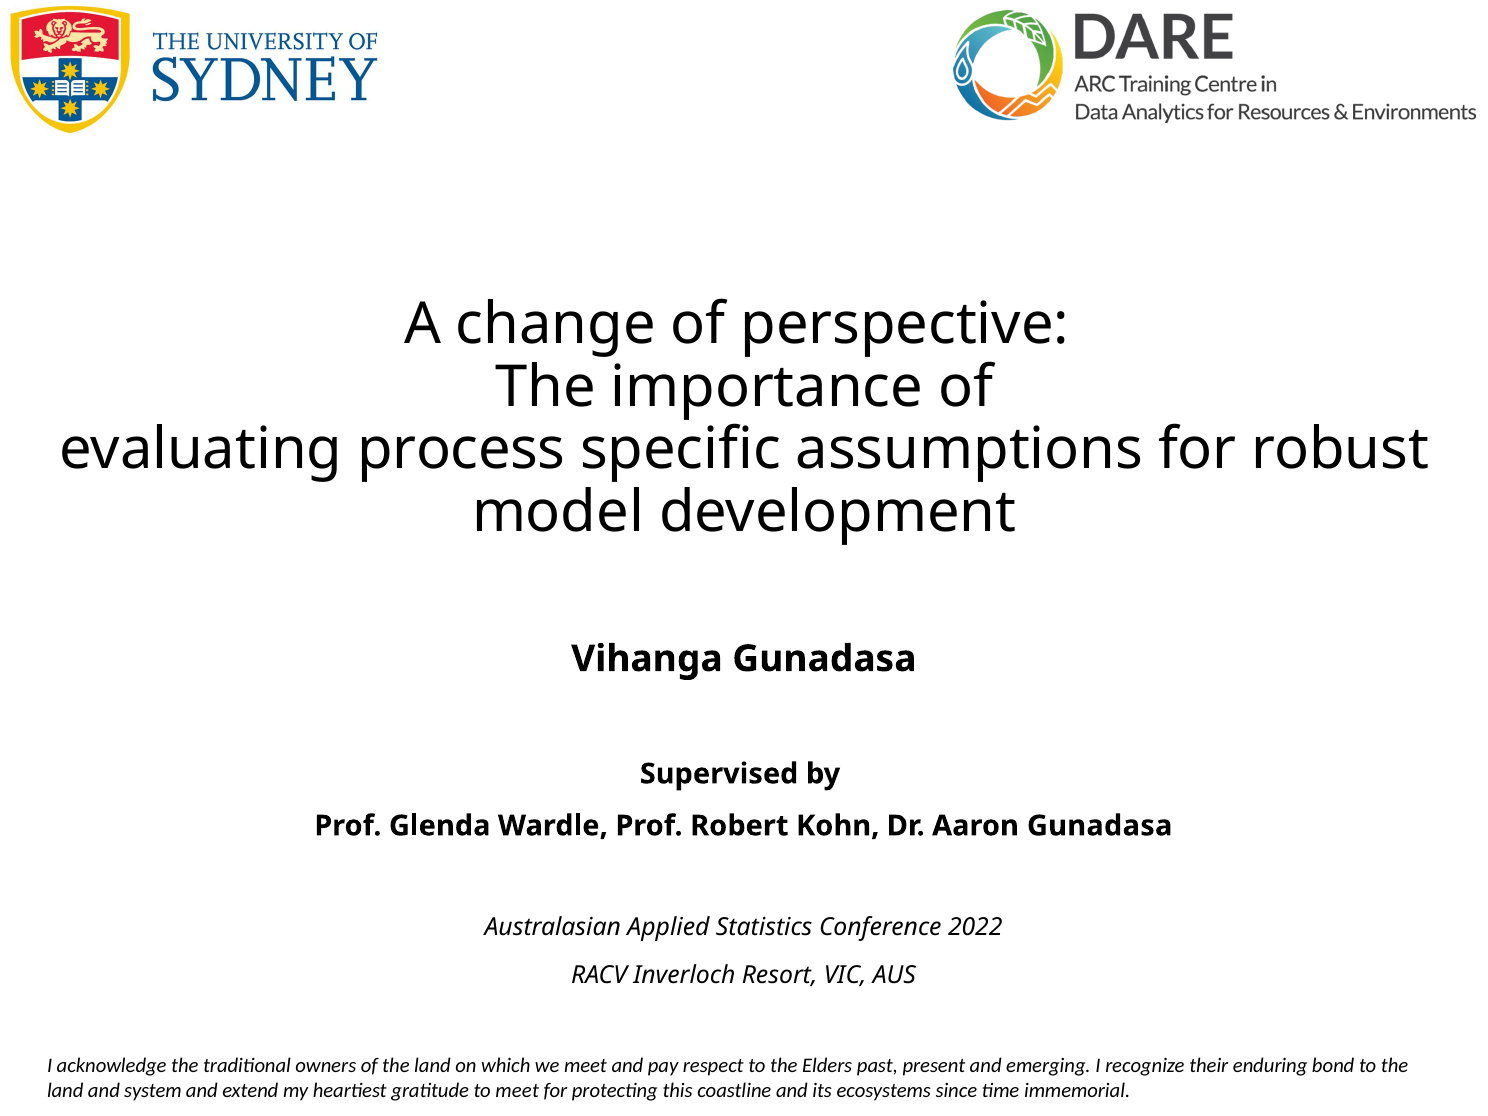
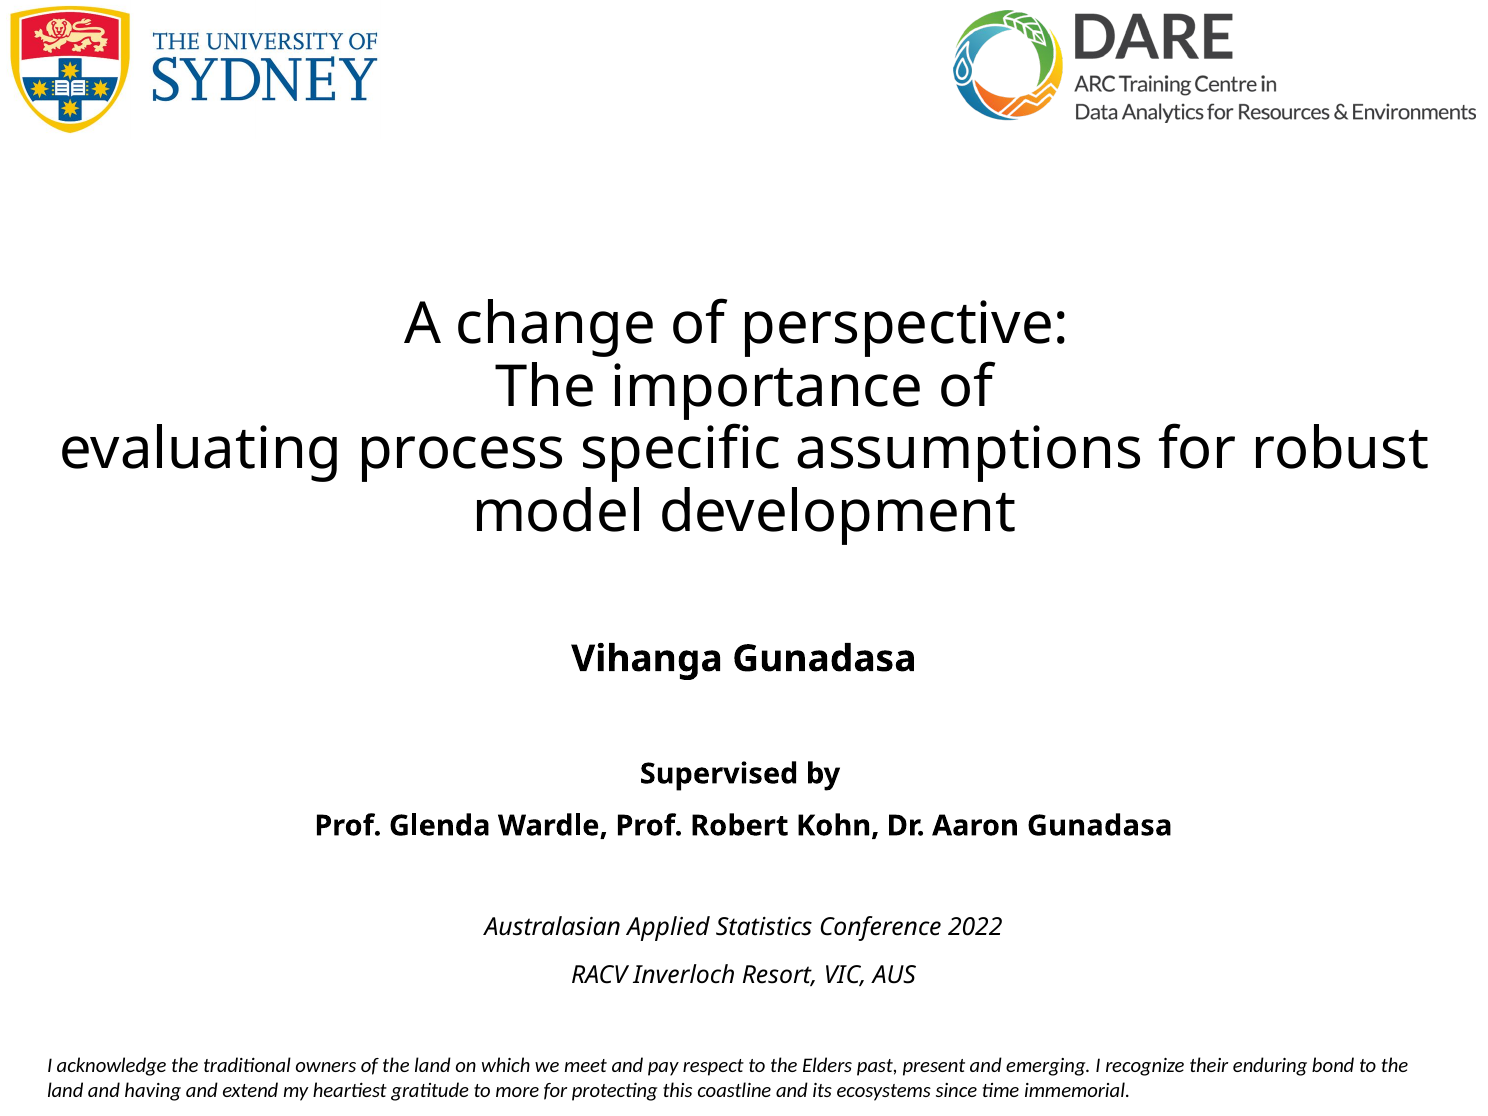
system: system -> having (153, 1091)
to meet: meet -> more (517, 1091)
